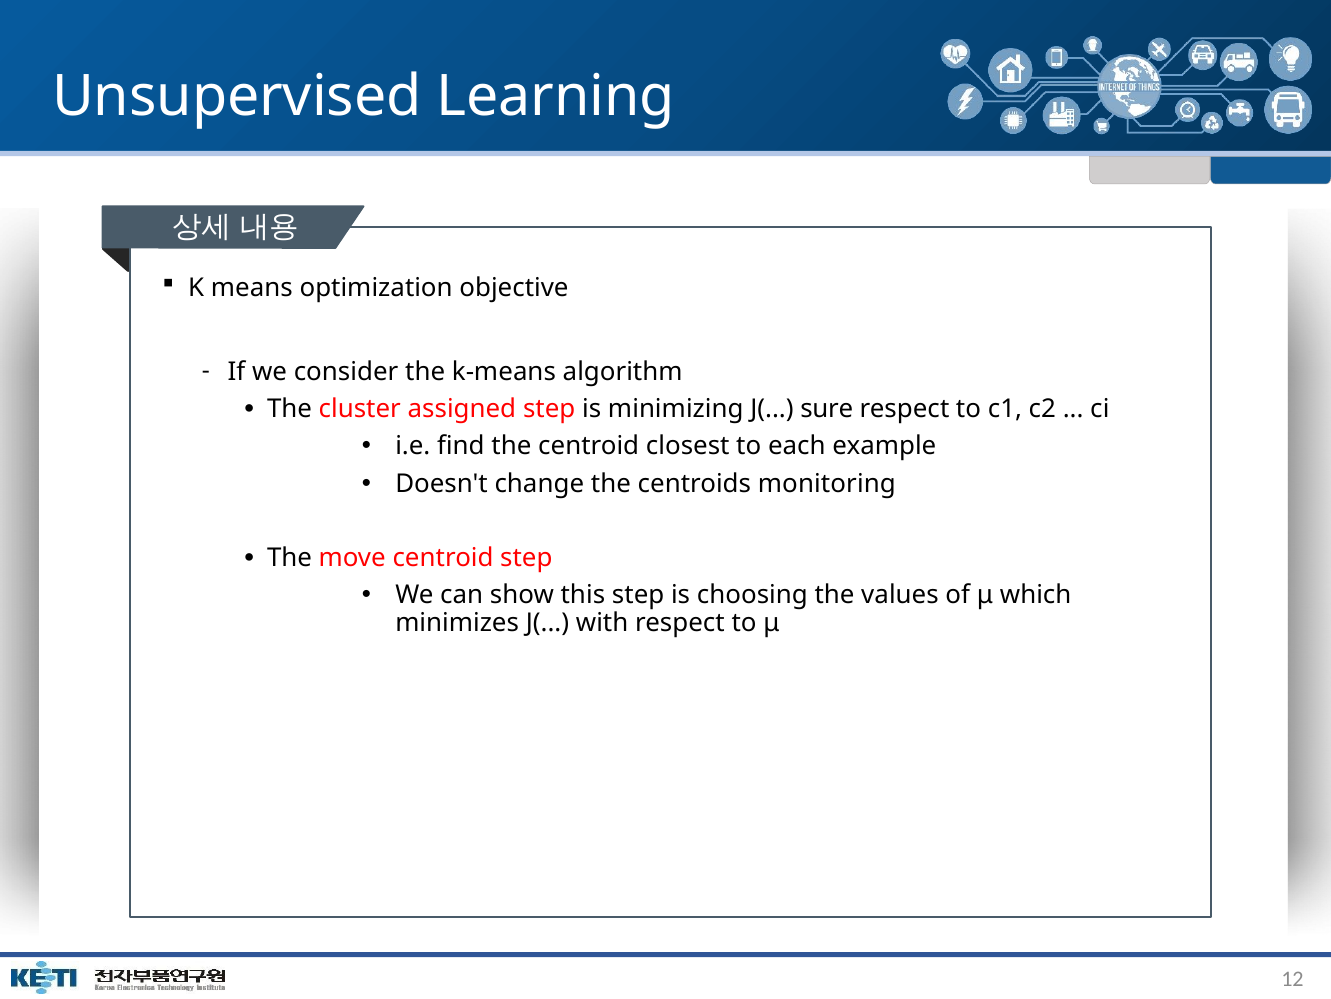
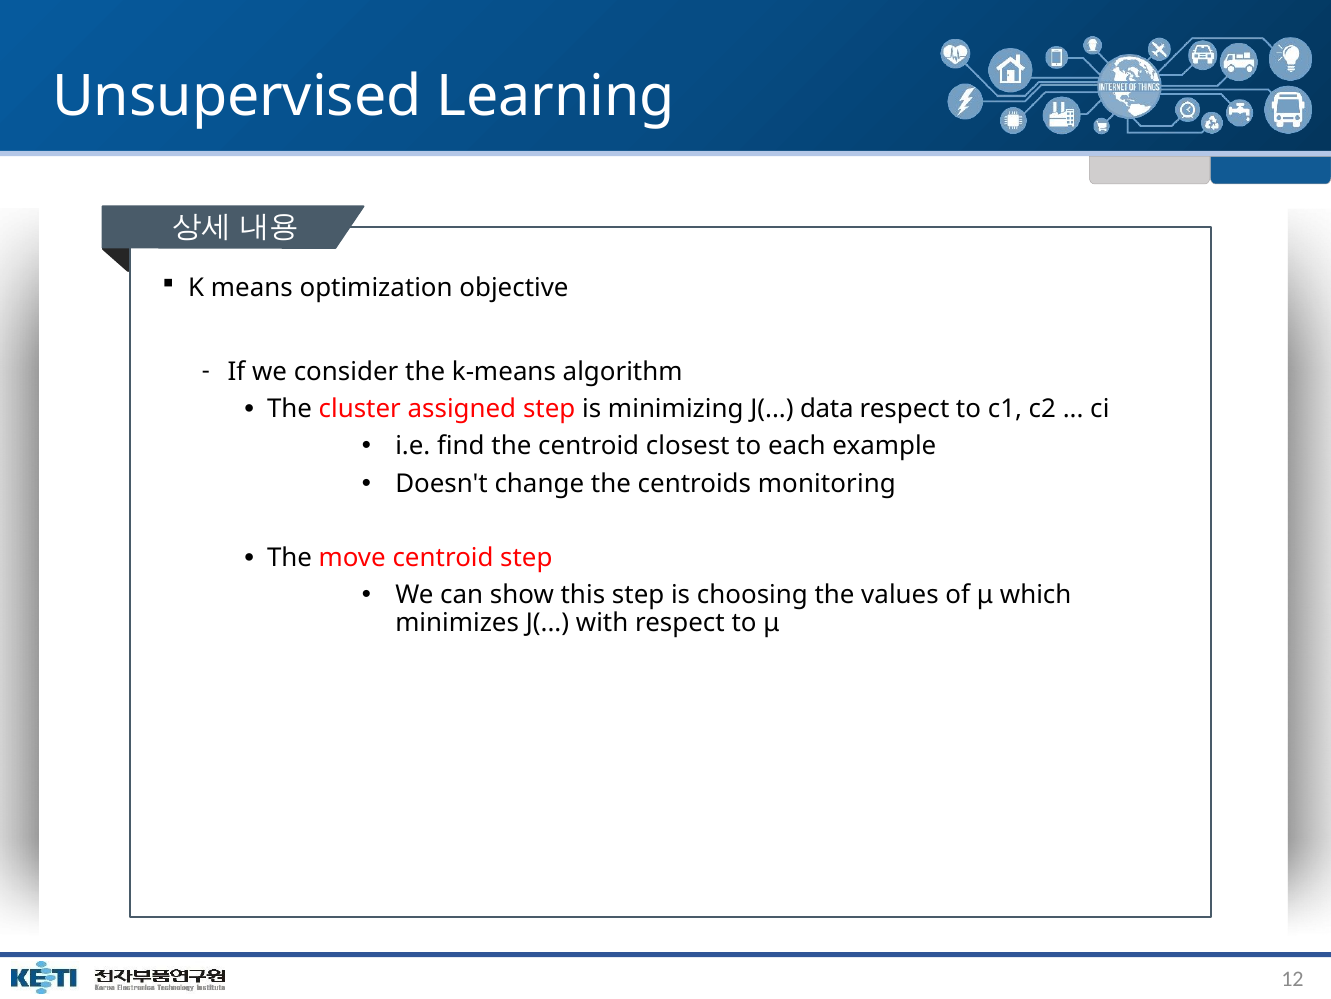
sure: sure -> data (827, 409)
